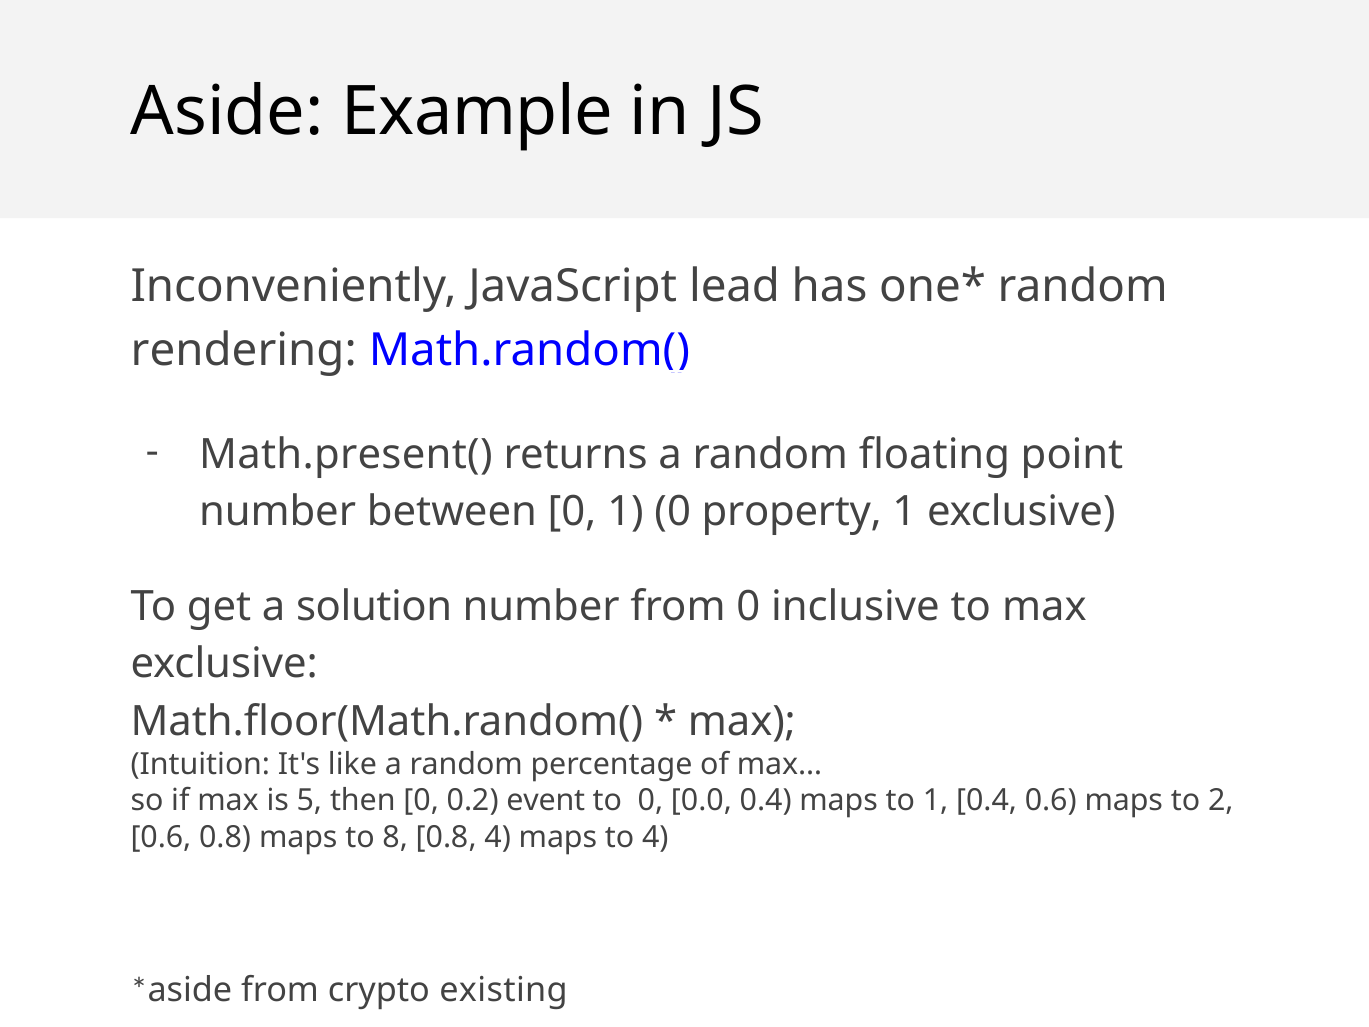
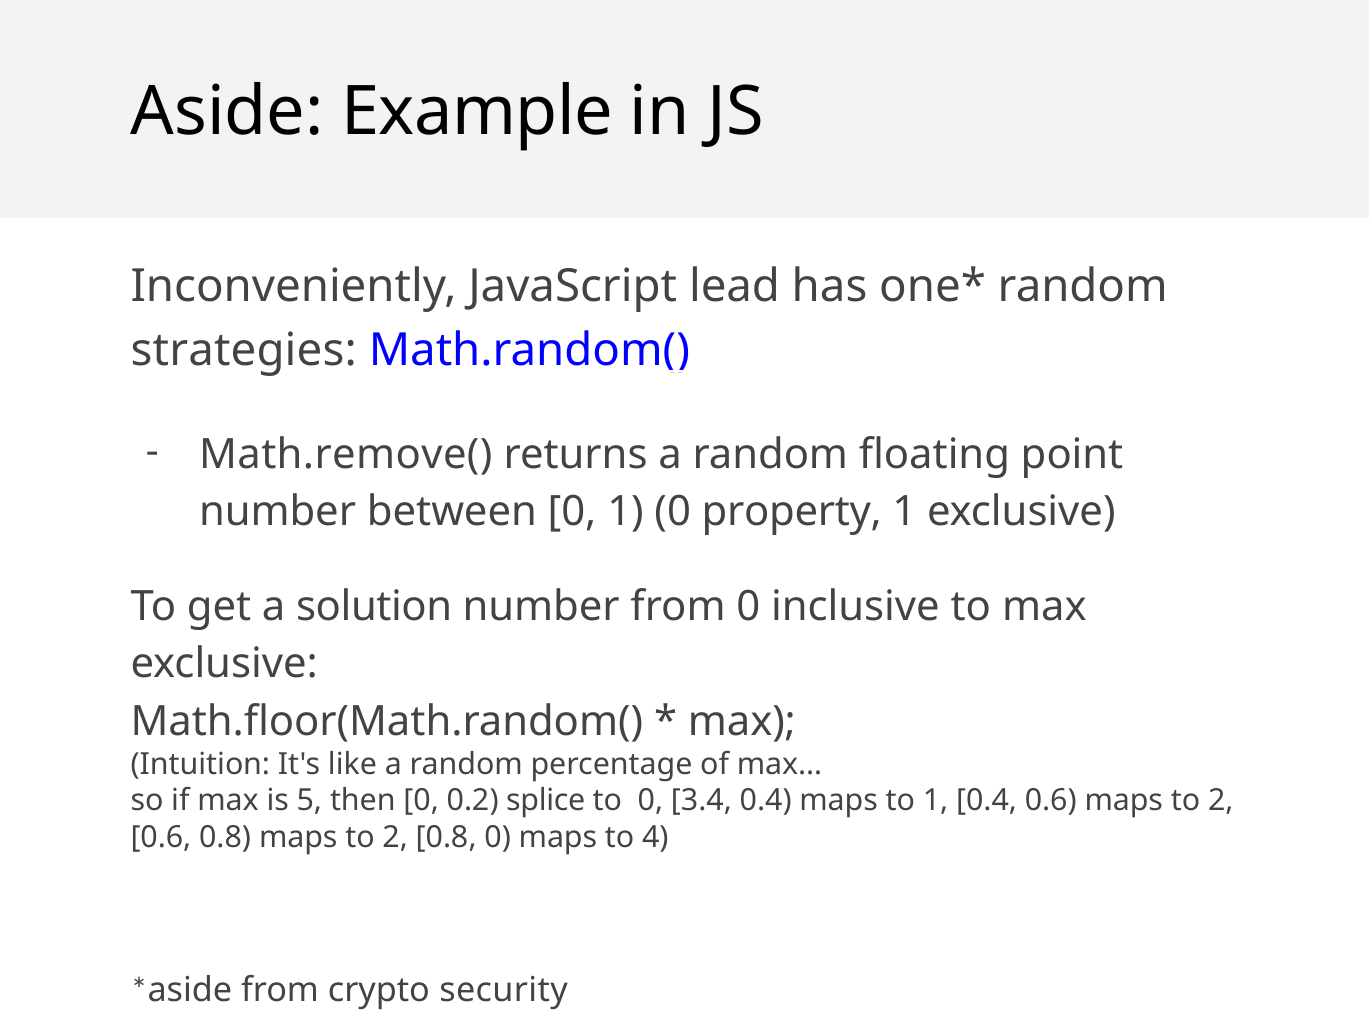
rendering: rendering -> strategies (244, 350)
Math.present(: Math.present( -> Math.remove( (346, 454)
event: event -> splice (546, 800)
0.0: 0.0 -> 3.4 (701, 800)
0.8 maps to 8: 8 -> 2 (395, 837)
0.8 4: 4 -> 0 (498, 837)
existing: existing -> security (504, 990)
